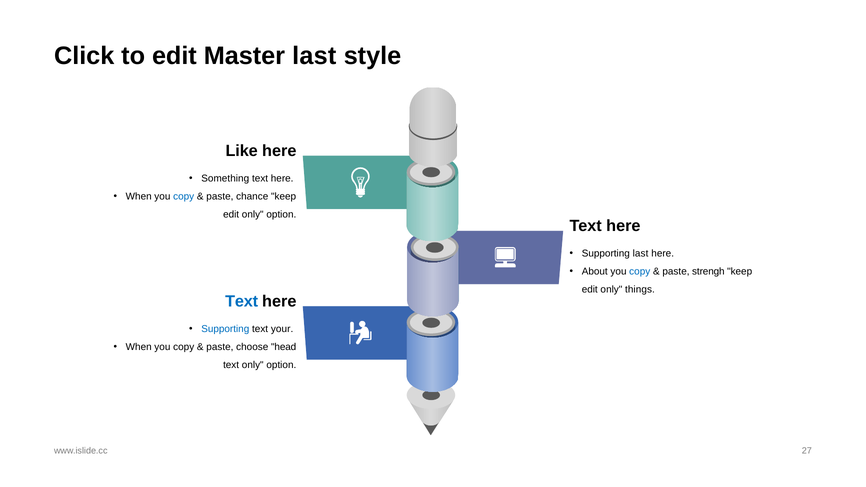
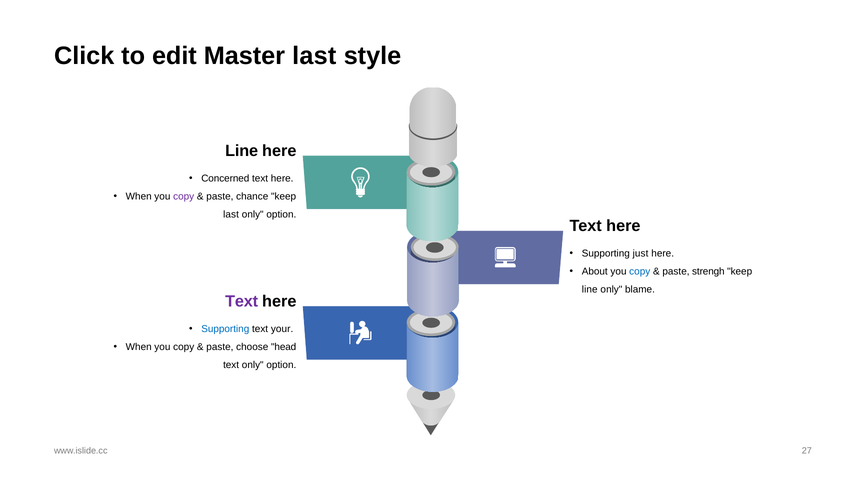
Like: Like -> Line (242, 151)
Something: Something -> Concerned (225, 179)
copy colour: blue -> purple (184, 197)
edit: edit -> last (231, 214)
Supporting last: last -> just (641, 254)
edit: edit -> line (590, 290)
things: things -> blame (640, 290)
Text colour: blue -> purple (242, 301)
